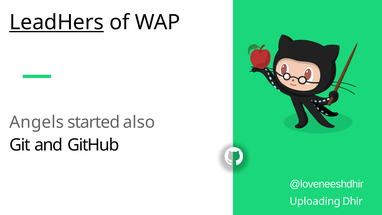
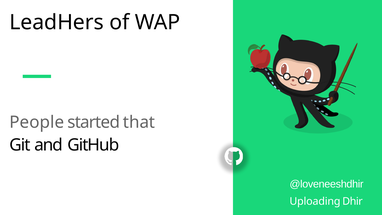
LeadHers underline: present -> none (57, 22)
Angels: Angels -> People (37, 122)
also: also -> that (139, 122)
